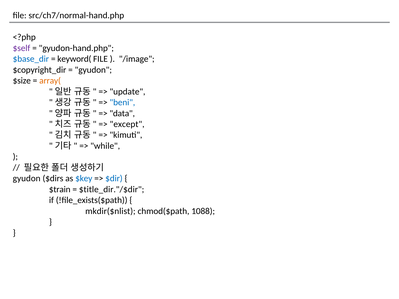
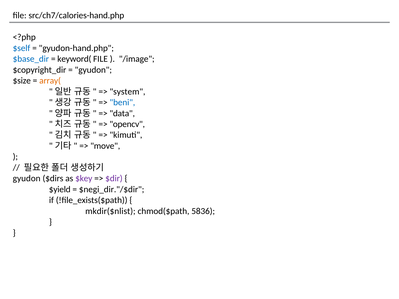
src/ch7/normal-hand.php: src/ch7/normal-hand.php -> src/ch7/calories-hand.php (76, 16)
$self colour: purple -> blue (21, 48)
update: update -> system (127, 92)
except: except -> opencv (127, 124)
while: while -> move (105, 146)
$key colour: blue -> purple (84, 179)
$dir colour: blue -> purple (114, 179)
$train: $train -> $yield (60, 189)
$title_dir."/$dir: $title_dir."/$dir -> $negi_dir."/$dir (112, 189)
1088: 1088 -> 5836 (203, 211)
